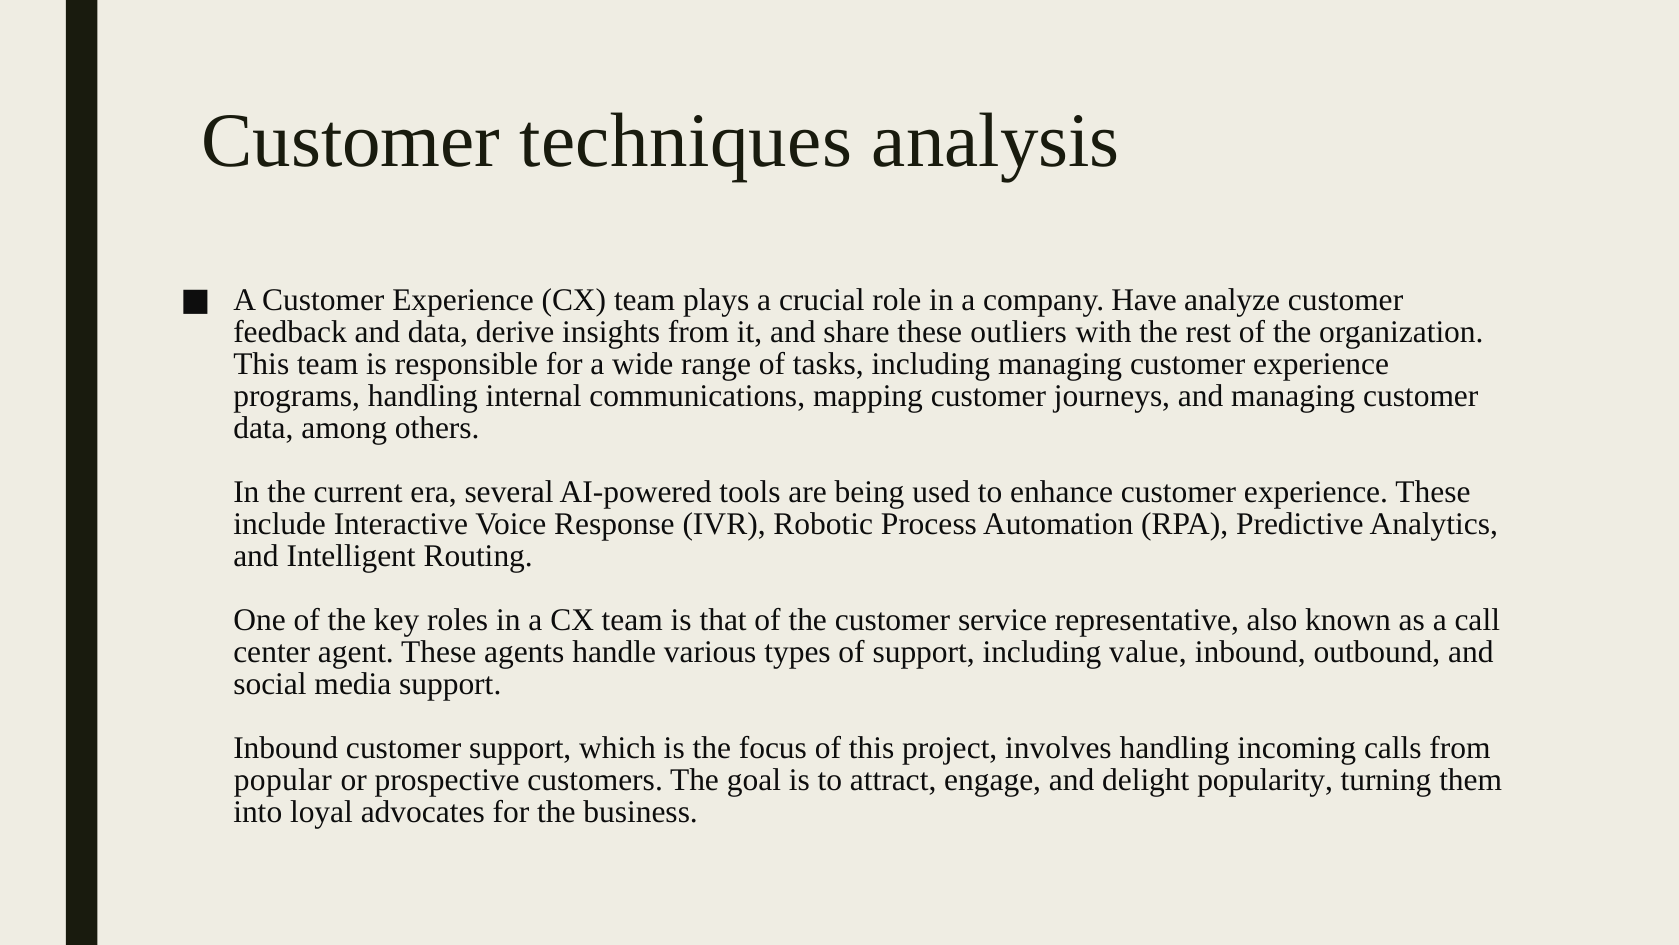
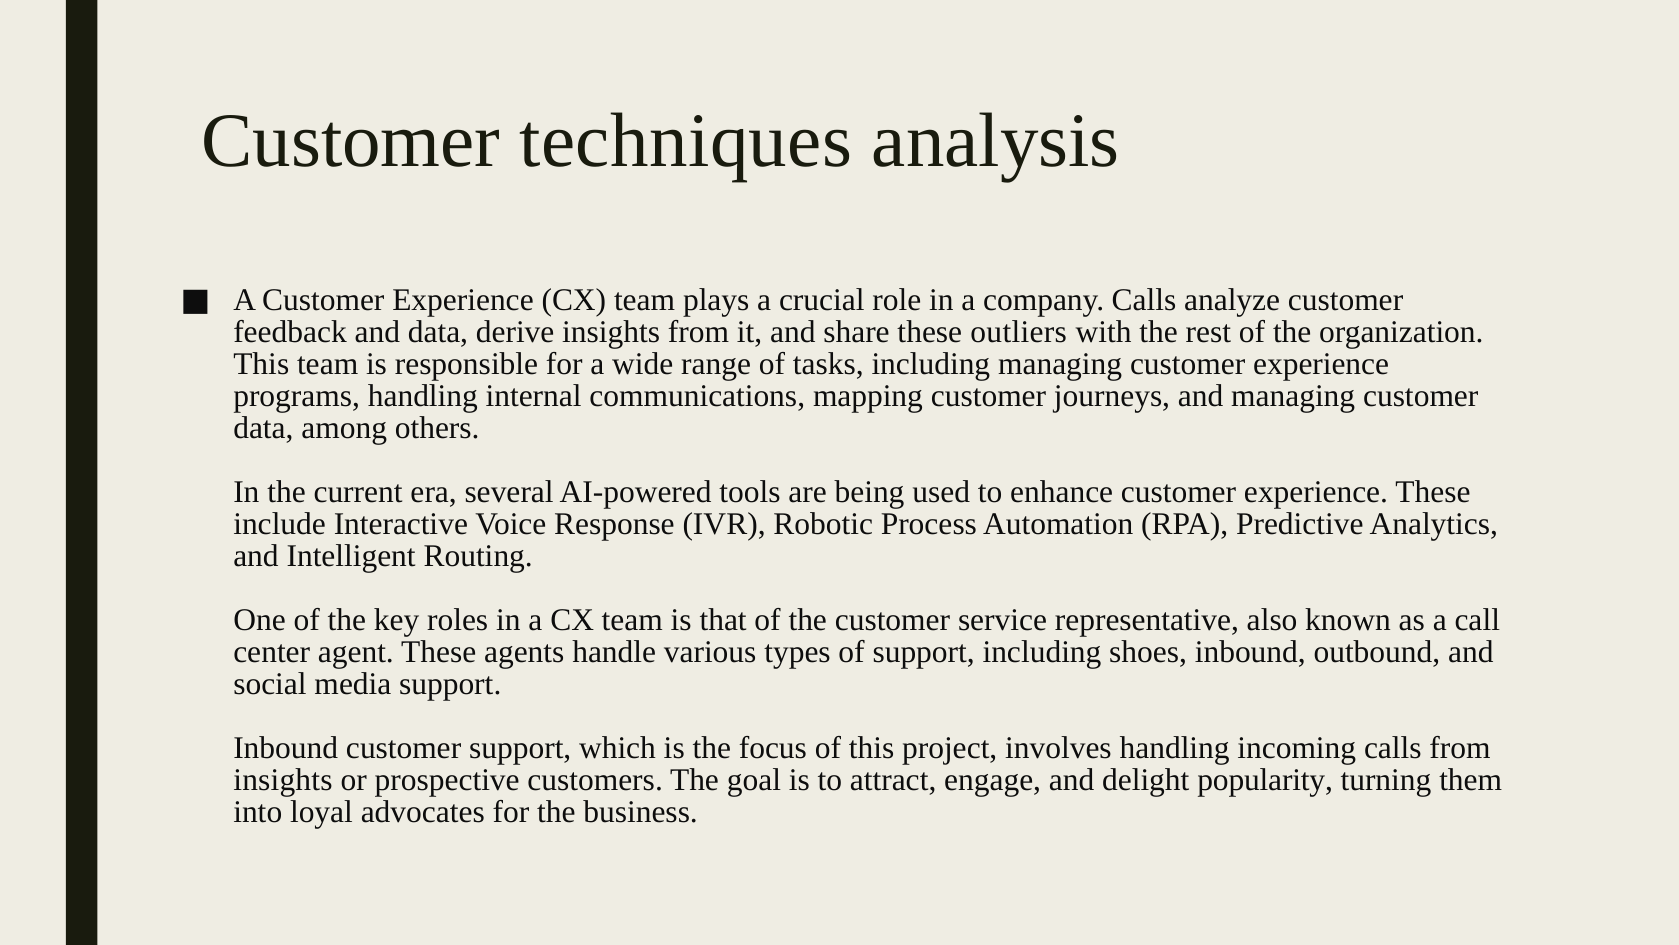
company Have: Have -> Calls (1144, 300)
value: value -> shoes (1148, 652)
popular: popular -> insights (283, 780)
